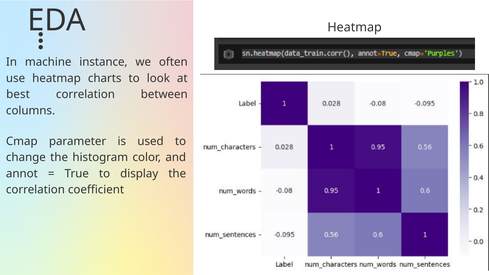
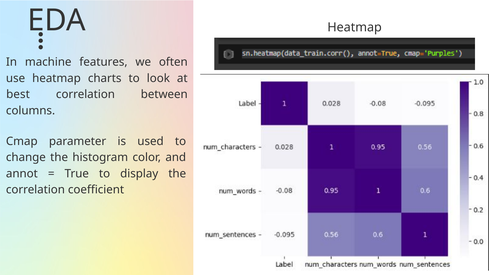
instance: instance -> features (103, 62)
